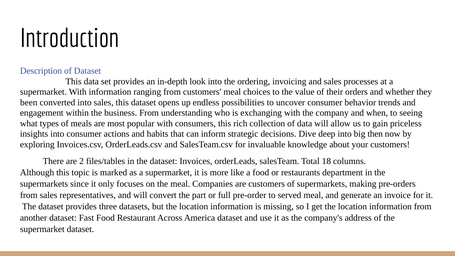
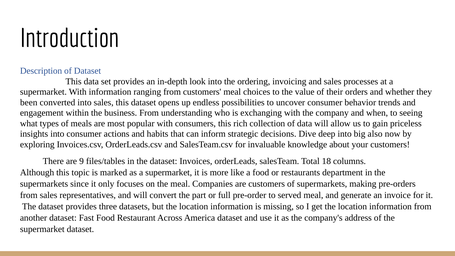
then: then -> also (375, 134)
2: 2 -> 9 (82, 161)
